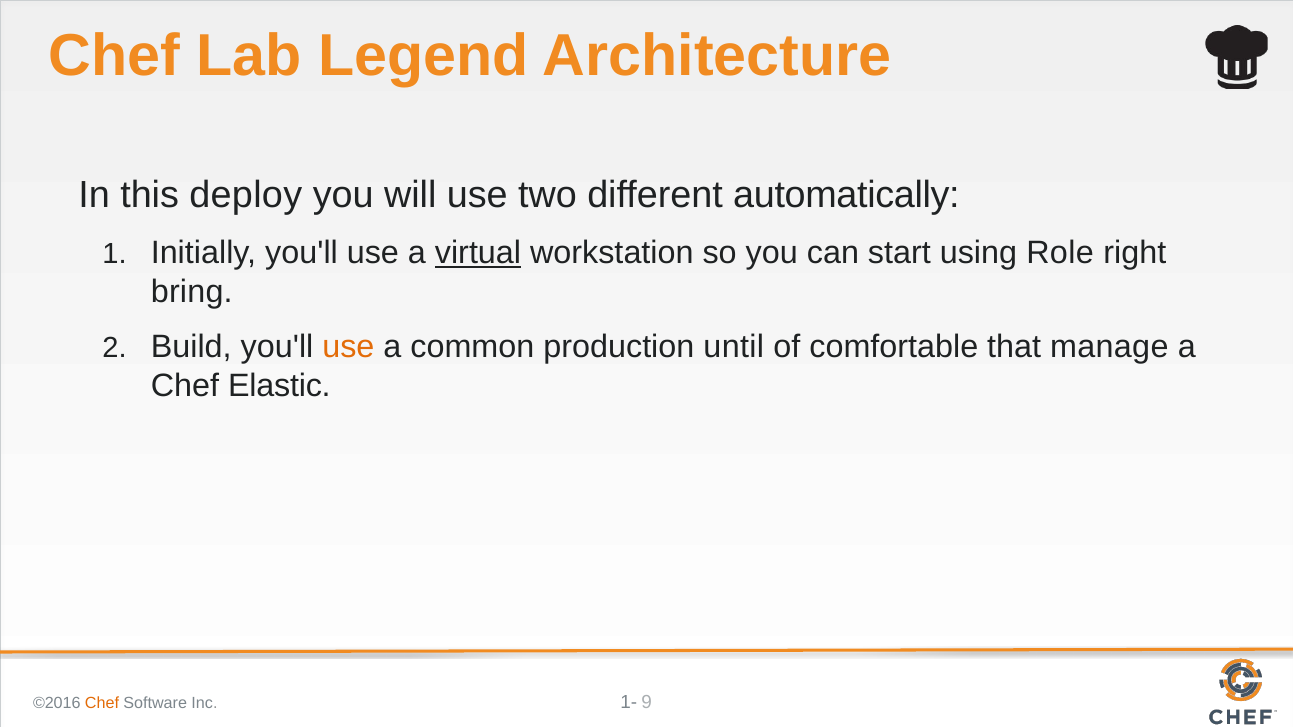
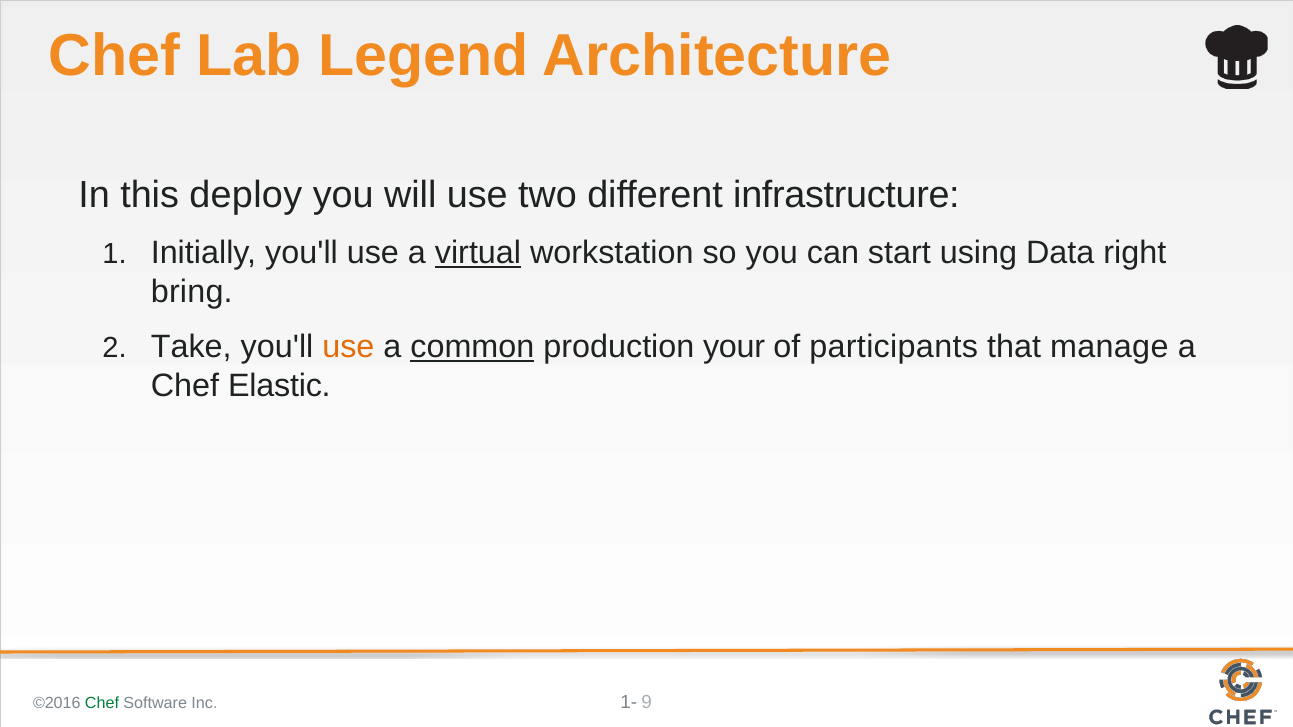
automatically: automatically -> infrastructure (846, 196)
Role: Role -> Data (1060, 253)
Build: Build -> Take (191, 347)
common underline: none -> present (472, 347)
until: until -> your (734, 347)
comfortable: comfortable -> participants (894, 347)
Chef colour: orange -> green (102, 704)
